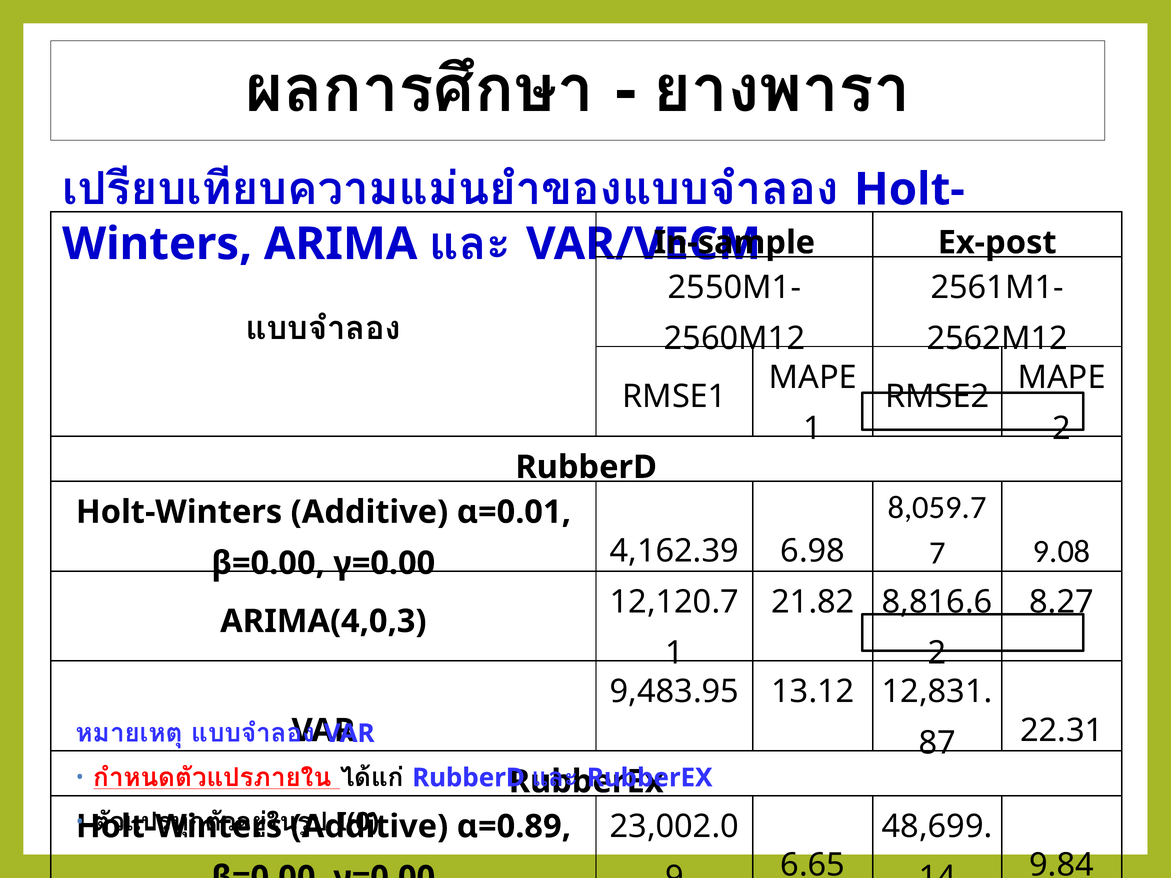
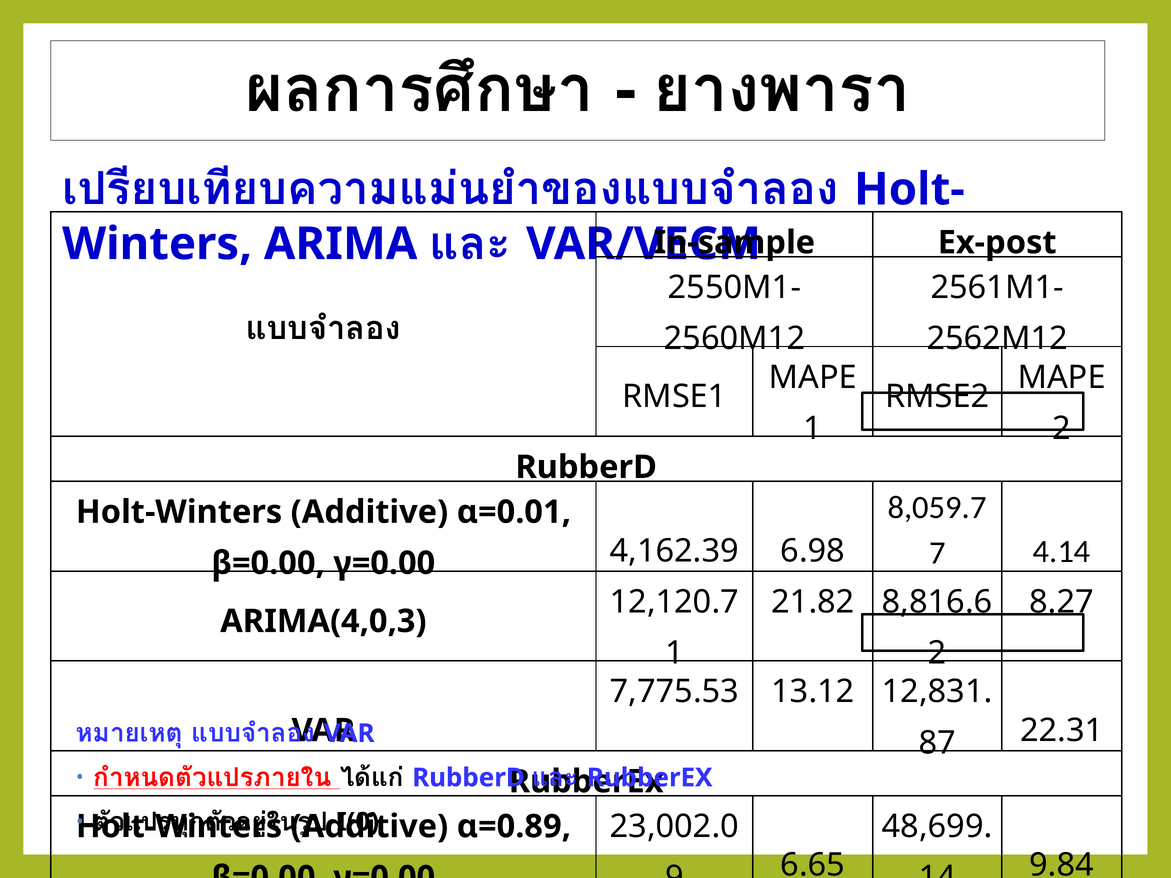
9.08: 9.08 -> 4.14 (1062, 552)
9,483.95: 9,483.95 -> 7,775.53 (674, 692)
